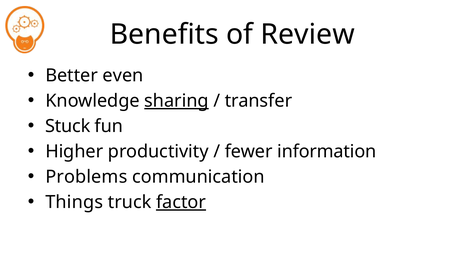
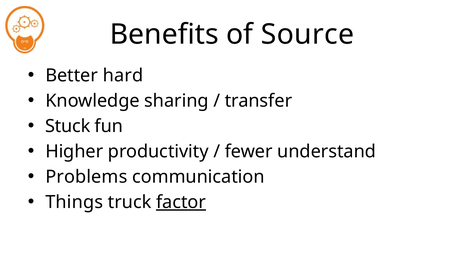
Review: Review -> Source (307, 34)
even: even -> hard (123, 75)
sharing underline: present -> none (176, 101)
information: information -> understand (327, 151)
